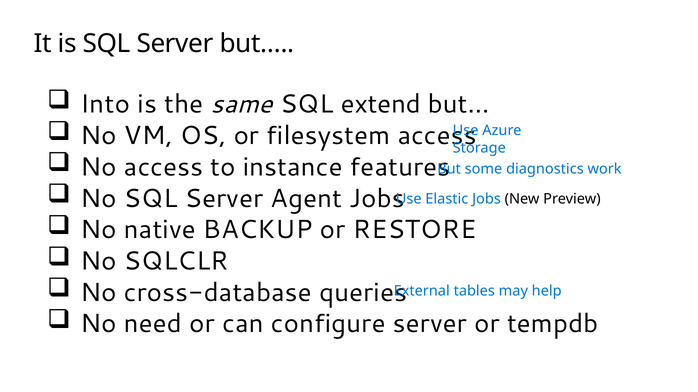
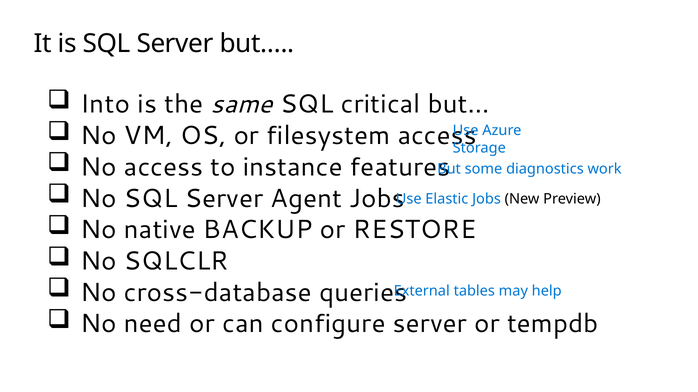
extend: extend -> critical (381, 105)
